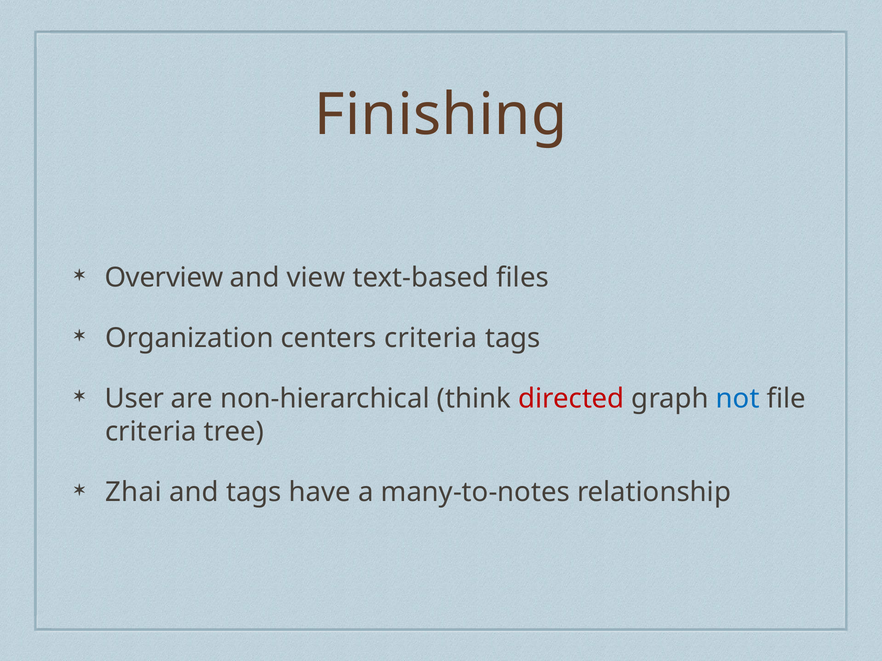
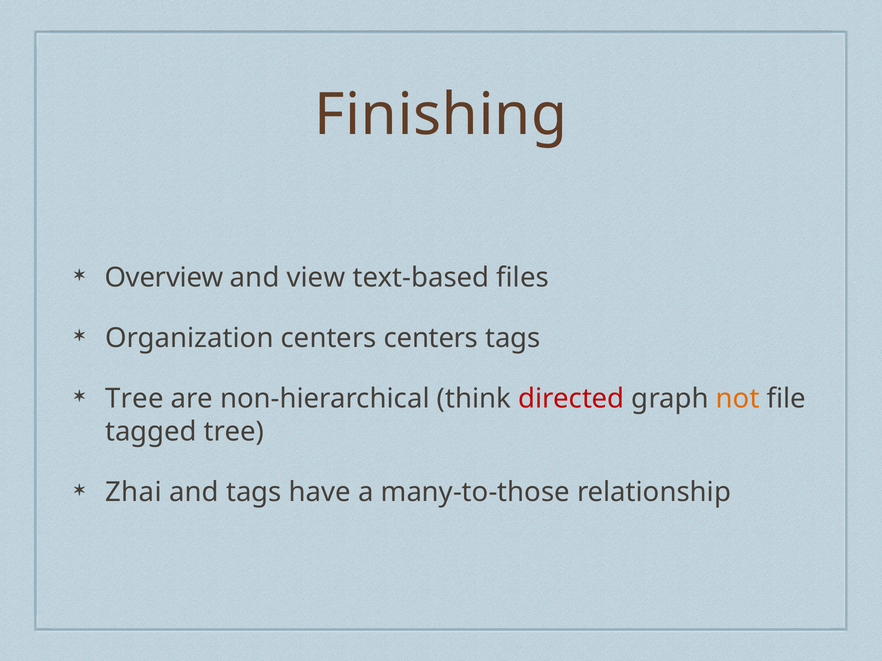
centers criteria: criteria -> centers (431, 338)
User: User -> Tree (134, 399)
not colour: blue -> orange (738, 399)
criteria: criteria -> tagged (151, 432)
many-to-notes: many-to-notes -> many-to-those (475, 493)
